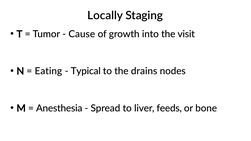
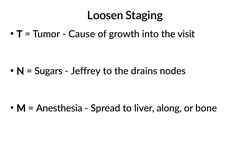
Locally: Locally -> Loosen (105, 16)
Eating: Eating -> Sugars (48, 71)
Typical: Typical -> Jeffrey (86, 71)
feeds: feeds -> along (169, 108)
